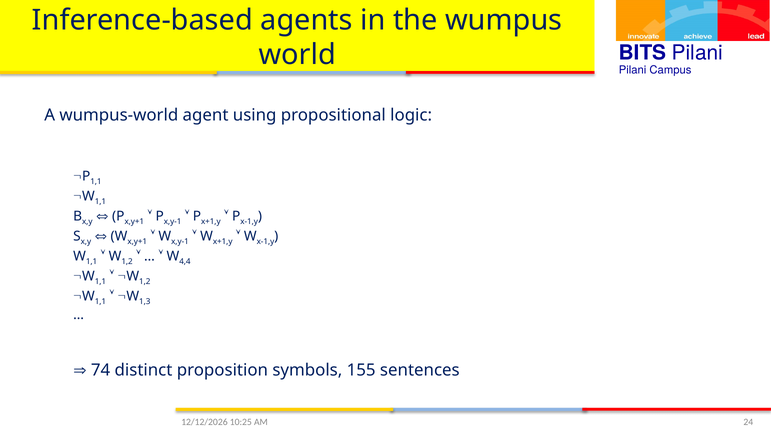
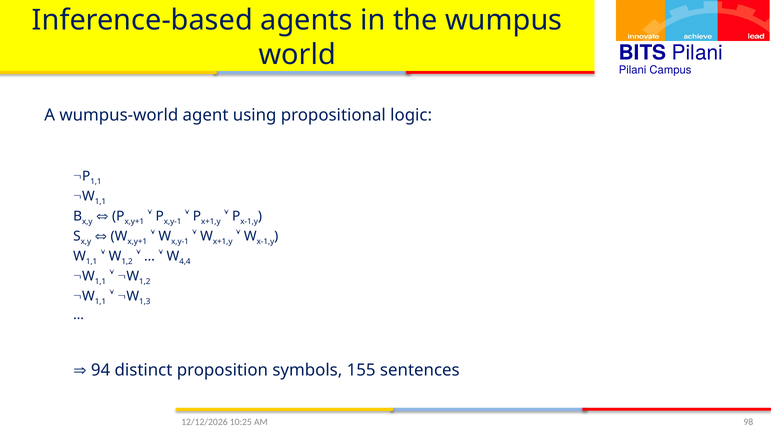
74: 74 -> 94 (101, 371)
24: 24 -> 98 (748, 423)
